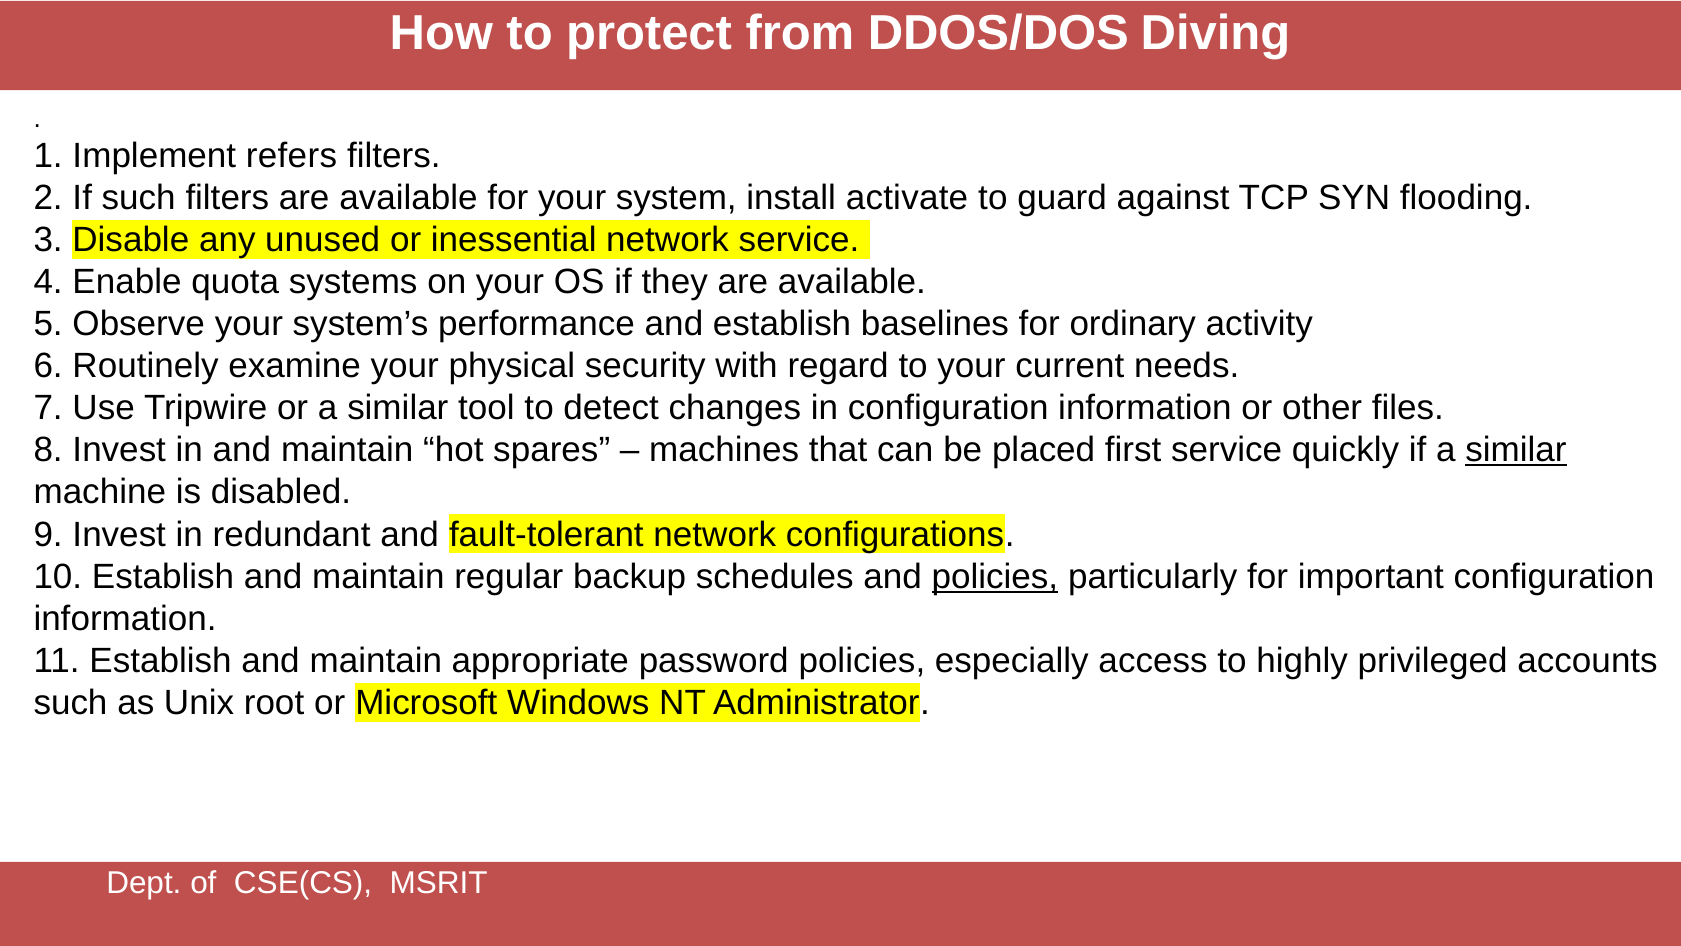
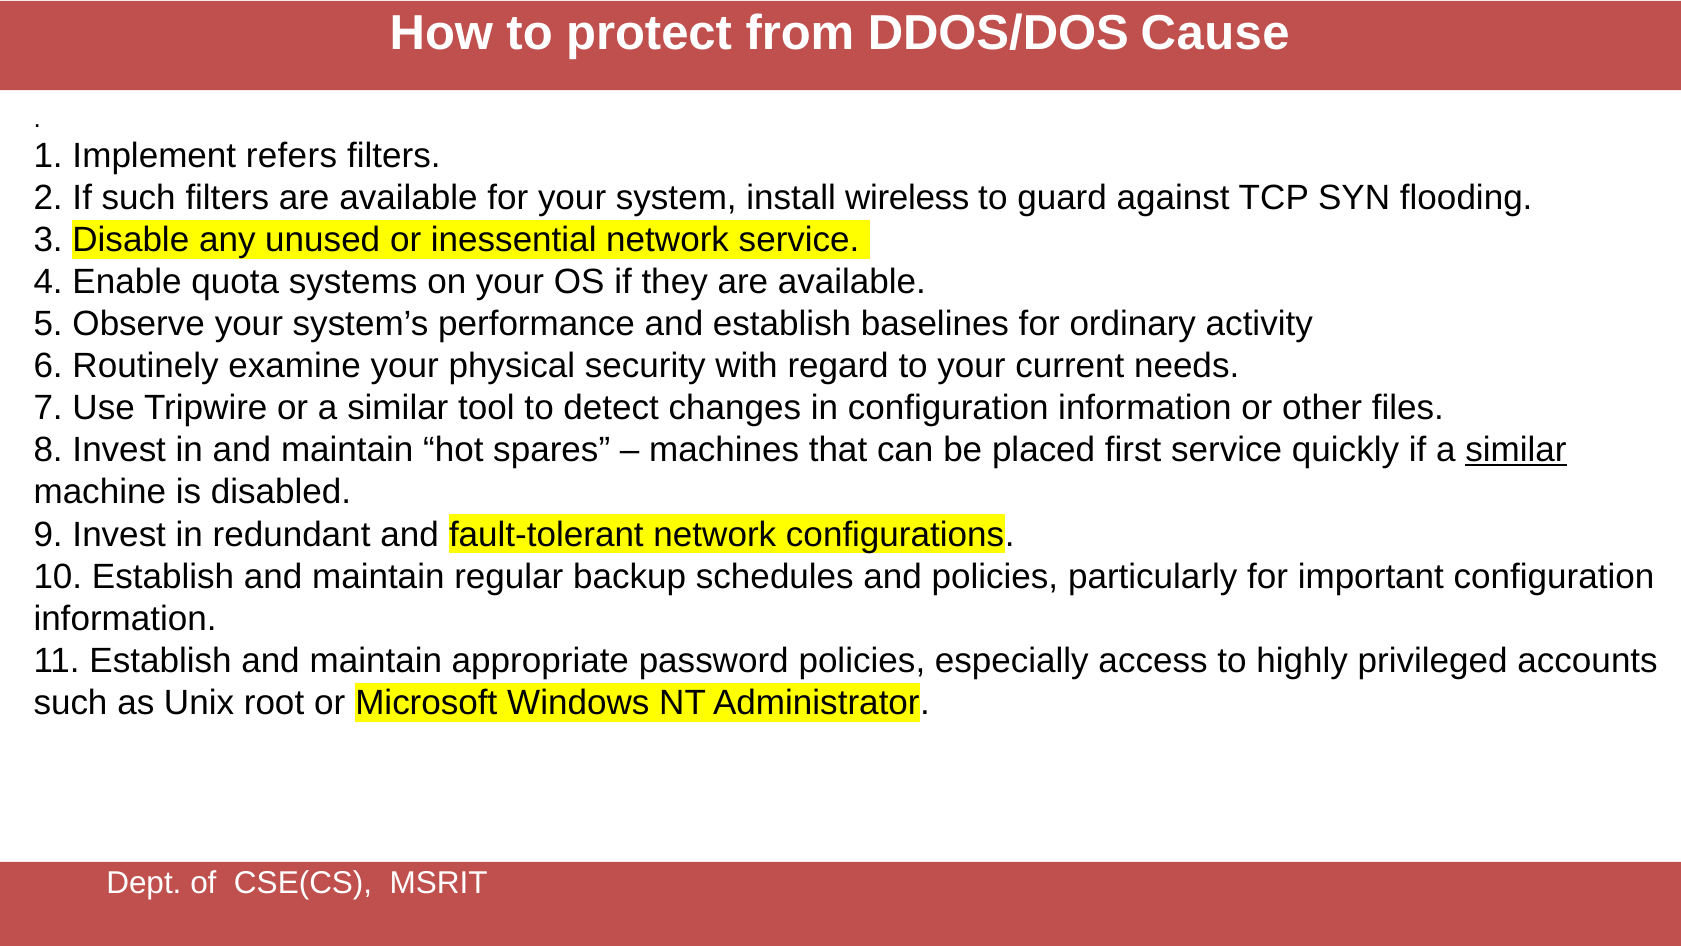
Diving: Diving -> Cause (1215, 34)
activate: activate -> wireless (907, 198)
policies underline: present -> none (995, 576)
